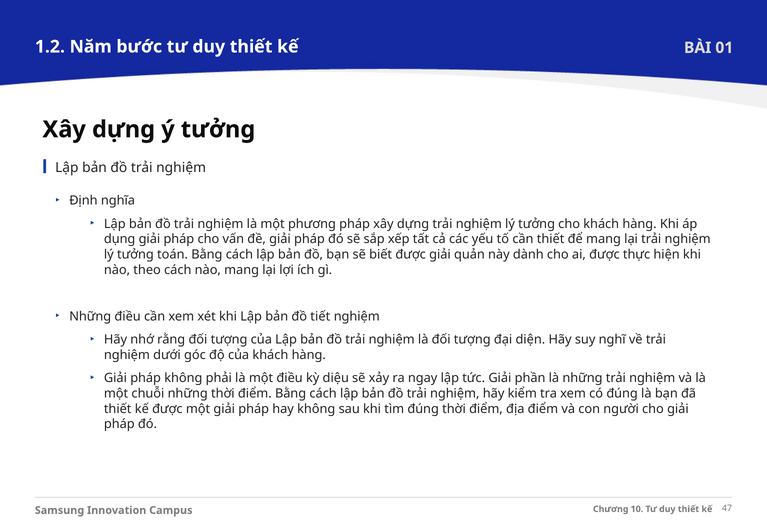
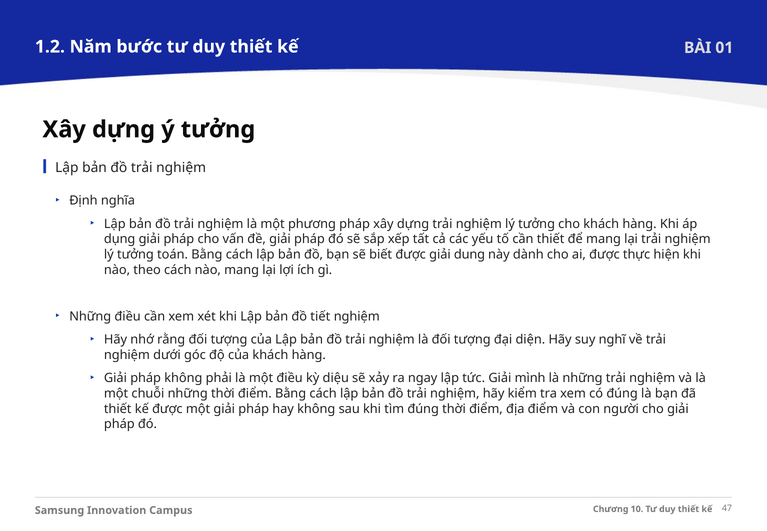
quản: quản -> dung (470, 255)
phần: phần -> mình (530, 378)
